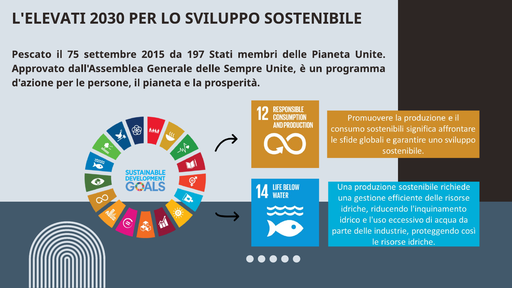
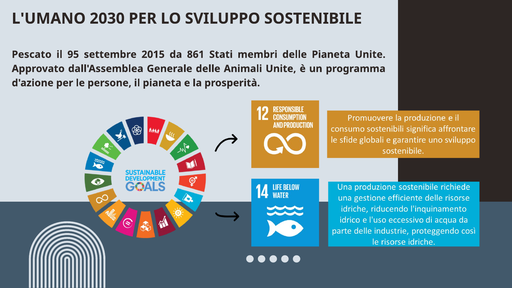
L'ELEVATI: L'ELEVATI -> L'UMANO (49, 19)
75: 75 -> 95 (73, 54)
197: 197 -> 861 (196, 54)
Sempre: Sempre -> Animali (243, 69)
